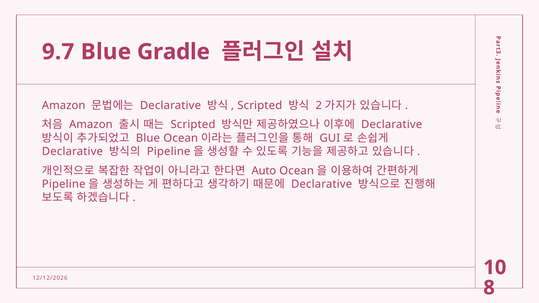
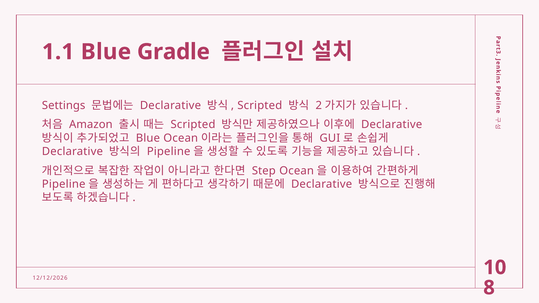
9.7: 9.7 -> 1.1 (58, 52)
Amazon: Amazon -> Settings (64, 106)
Auto: Auto -> Step (264, 171)
